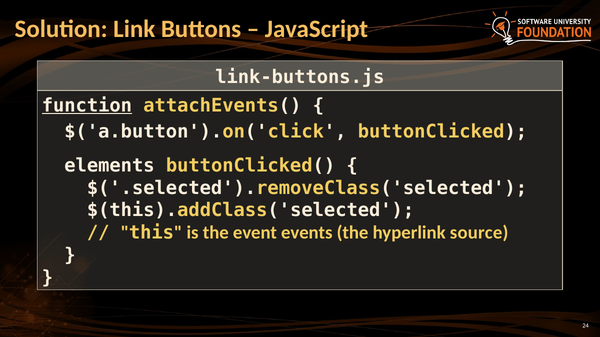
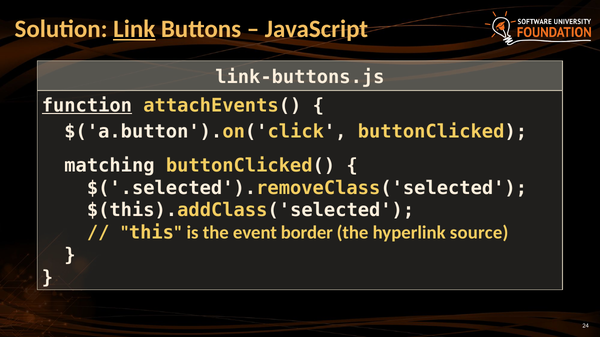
Link underline: none -> present (134, 29)
elements: elements -> matching (109, 166)
events: events -> border (307, 233)
